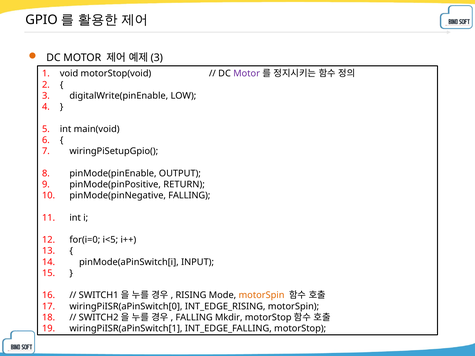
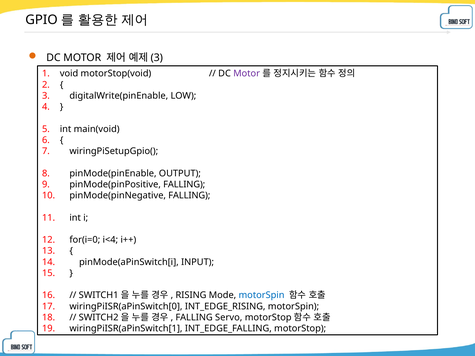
pinMode(pinPositive RETURN: RETURN -> FALLING (184, 185)
i<5: i<5 -> i<4 (110, 240)
motorSpin colour: orange -> blue (262, 295)
Mkdir: Mkdir -> Servo (229, 318)
